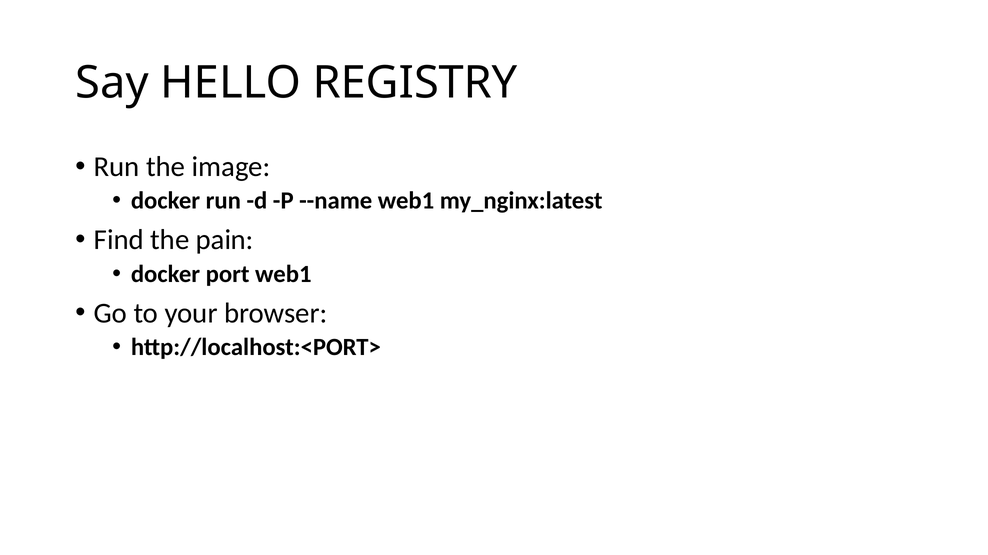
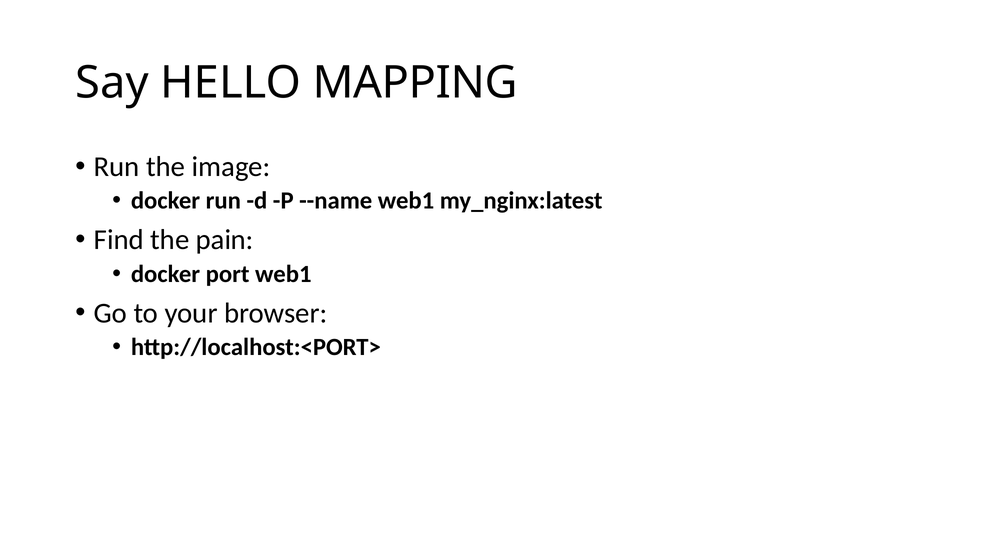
REGISTRY: REGISTRY -> MAPPING (415, 83)
